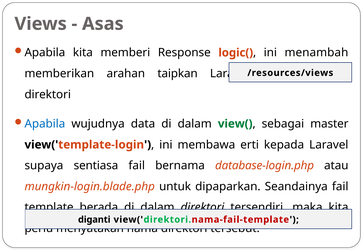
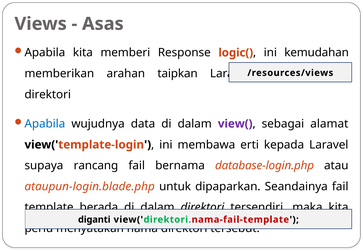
menambah: menambah -> kemudahan (317, 53)
view( colour: green -> purple (235, 124)
master: master -> alamat (329, 124)
sentiasa: sentiasa -> rancang (96, 166)
mungkin-login.blade.php: mungkin-login.blade.php -> ataupun-login.blade.php (90, 187)
